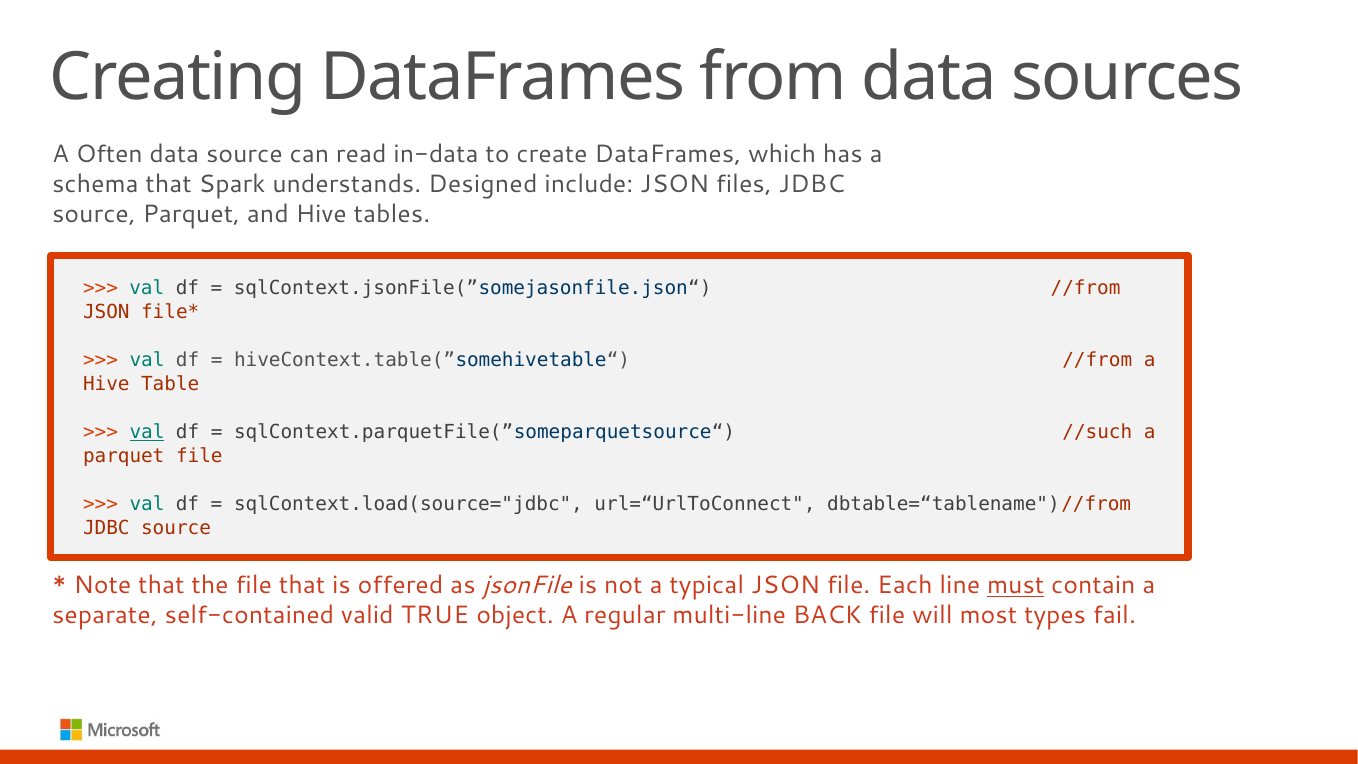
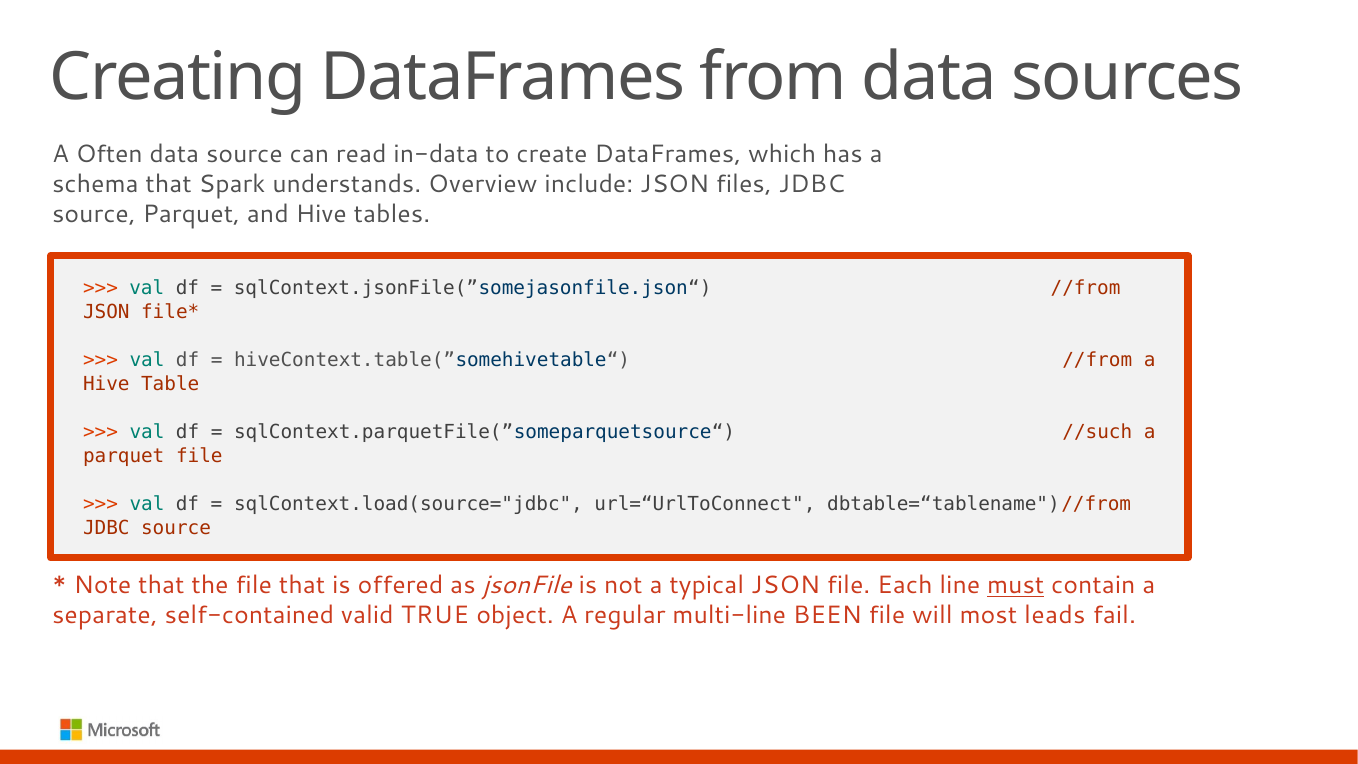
Designed: Designed -> Overview (483, 184)
val underline: present -> none (147, 432)
BACK: BACK -> BEEN (827, 616)
types: types -> leads (1055, 616)
